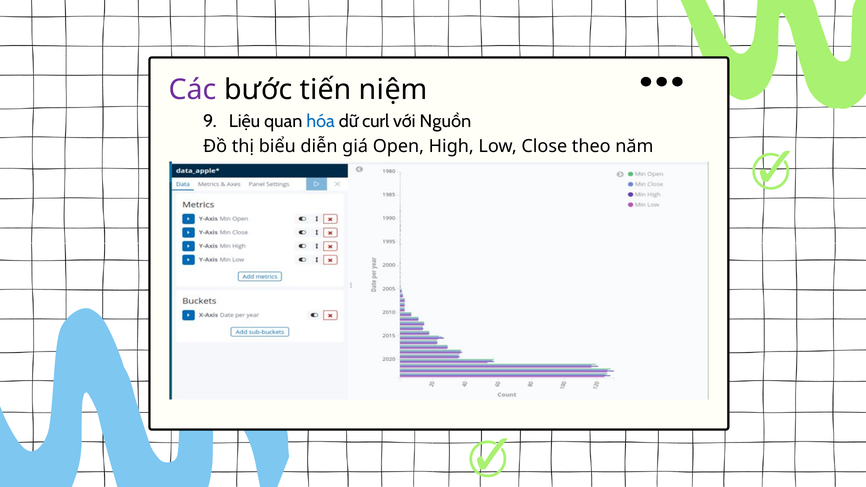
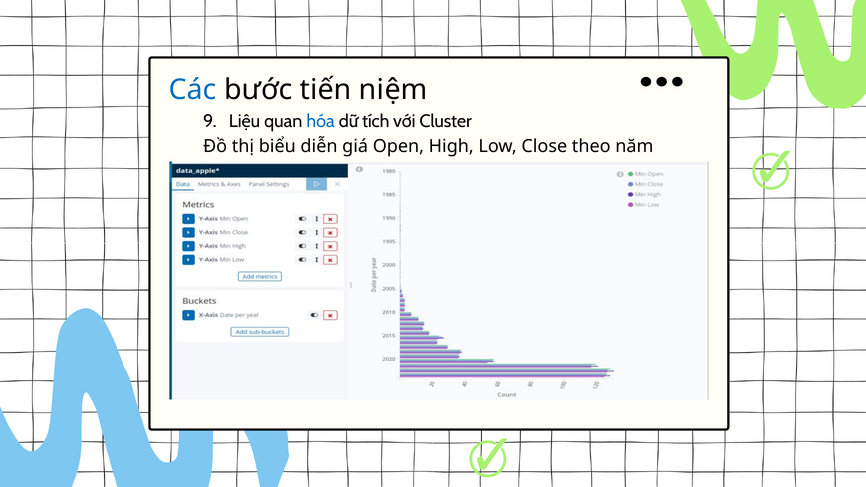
Các colour: purple -> blue (193, 90)
curl: curl -> tích (376, 121)
Nguồn: Nguồn -> Cluster (446, 121)
